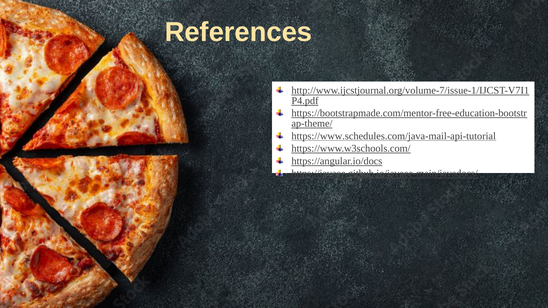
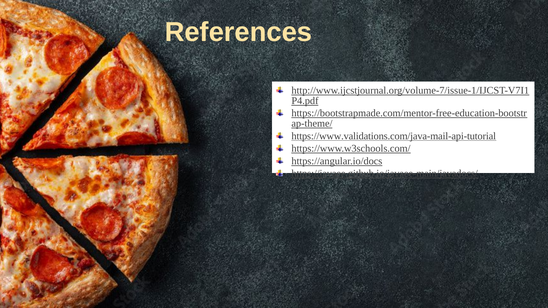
https://www.schedules.com/java-mail-api-tutorial: https://www.schedules.com/java-mail-api-tutorial -> https://www.validations.com/java-mail-api-tutorial (394, 136)
